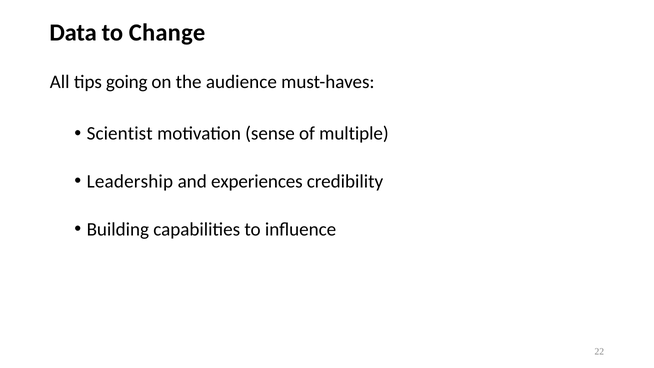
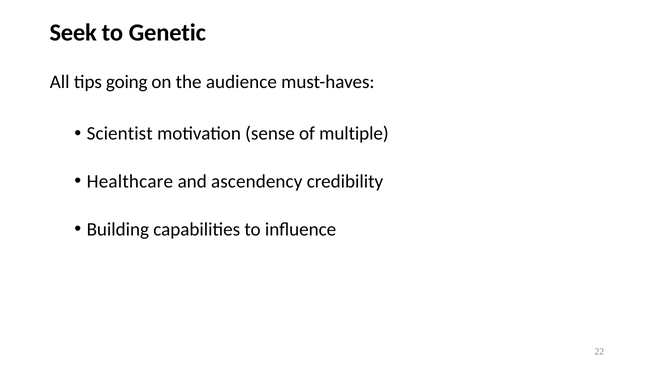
Data: Data -> Seek (73, 33)
Change: Change -> Genetic (167, 33)
Leadership: Leadership -> Healthcare (130, 181)
experiences: experiences -> ascendency (257, 181)
